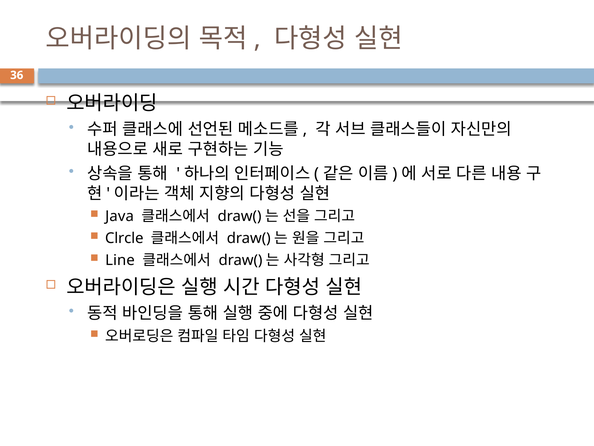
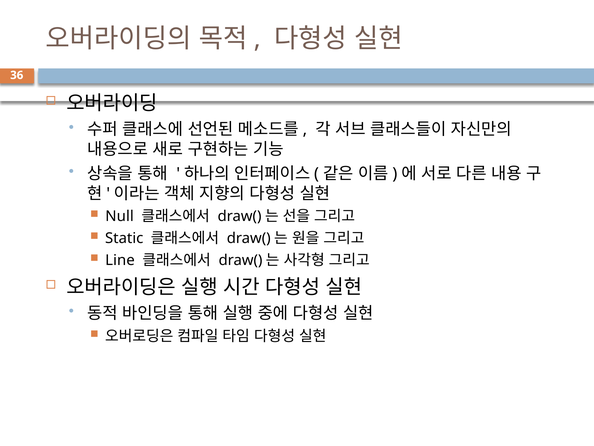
Java: Java -> Null (120, 216)
Clrcle: Clrcle -> Static (124, 238)
